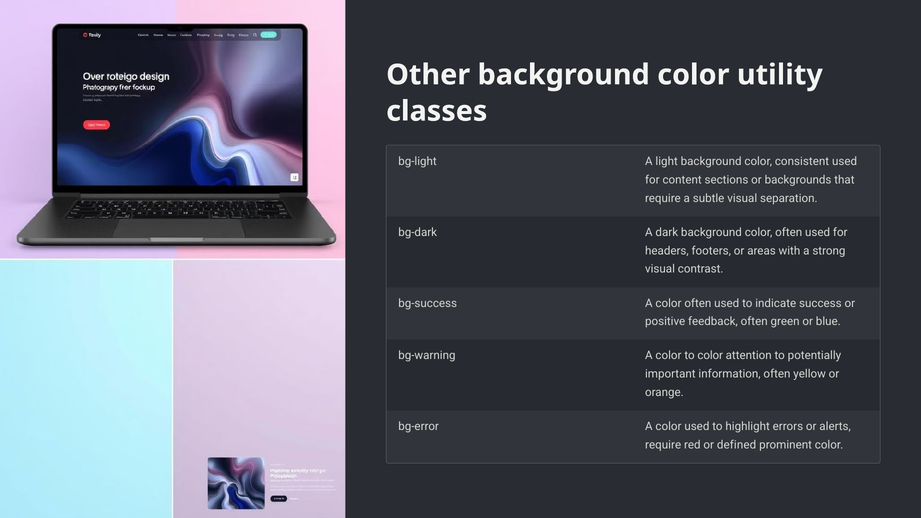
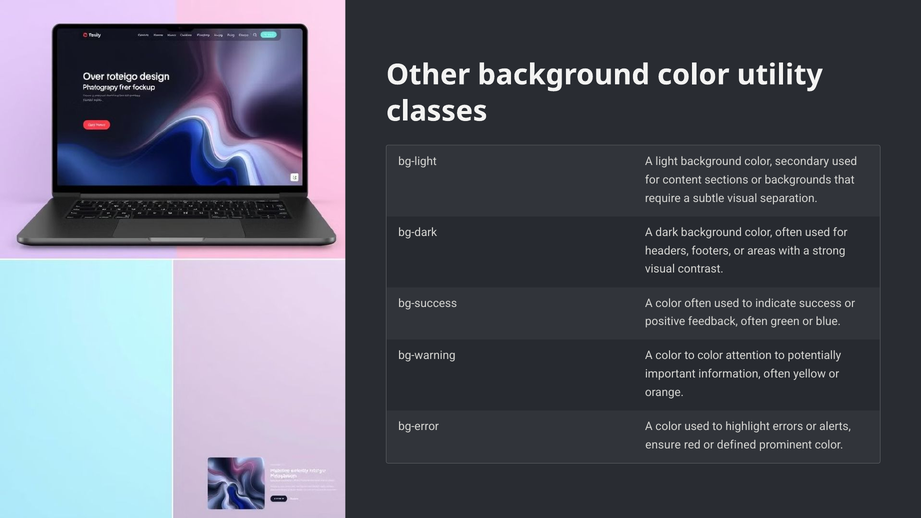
consistent: consistent -> secondary (802, 161)
require: require -> ensure (663, 445)
